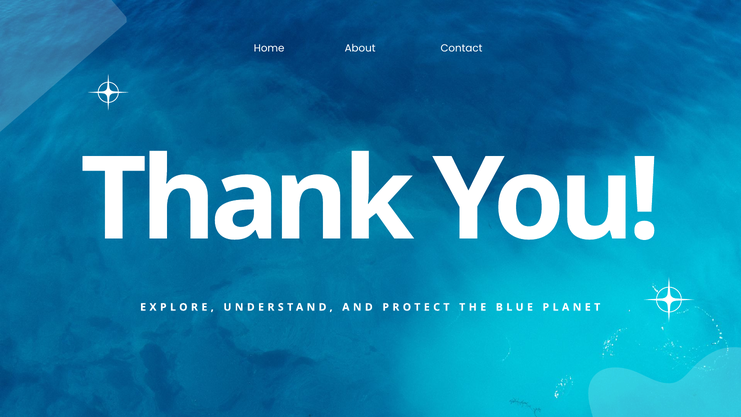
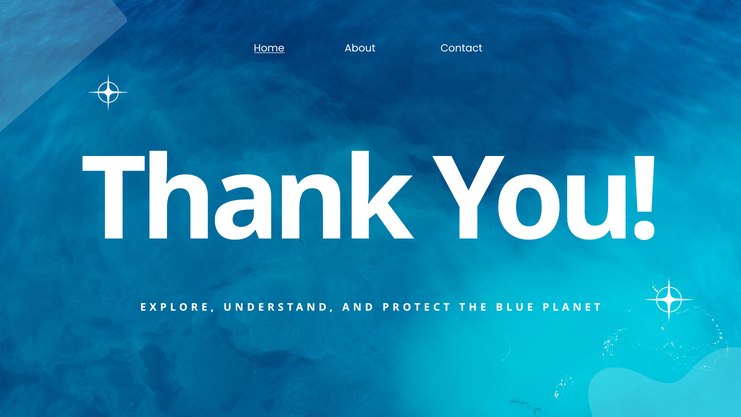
Home underline: none -> present (269, 48)
